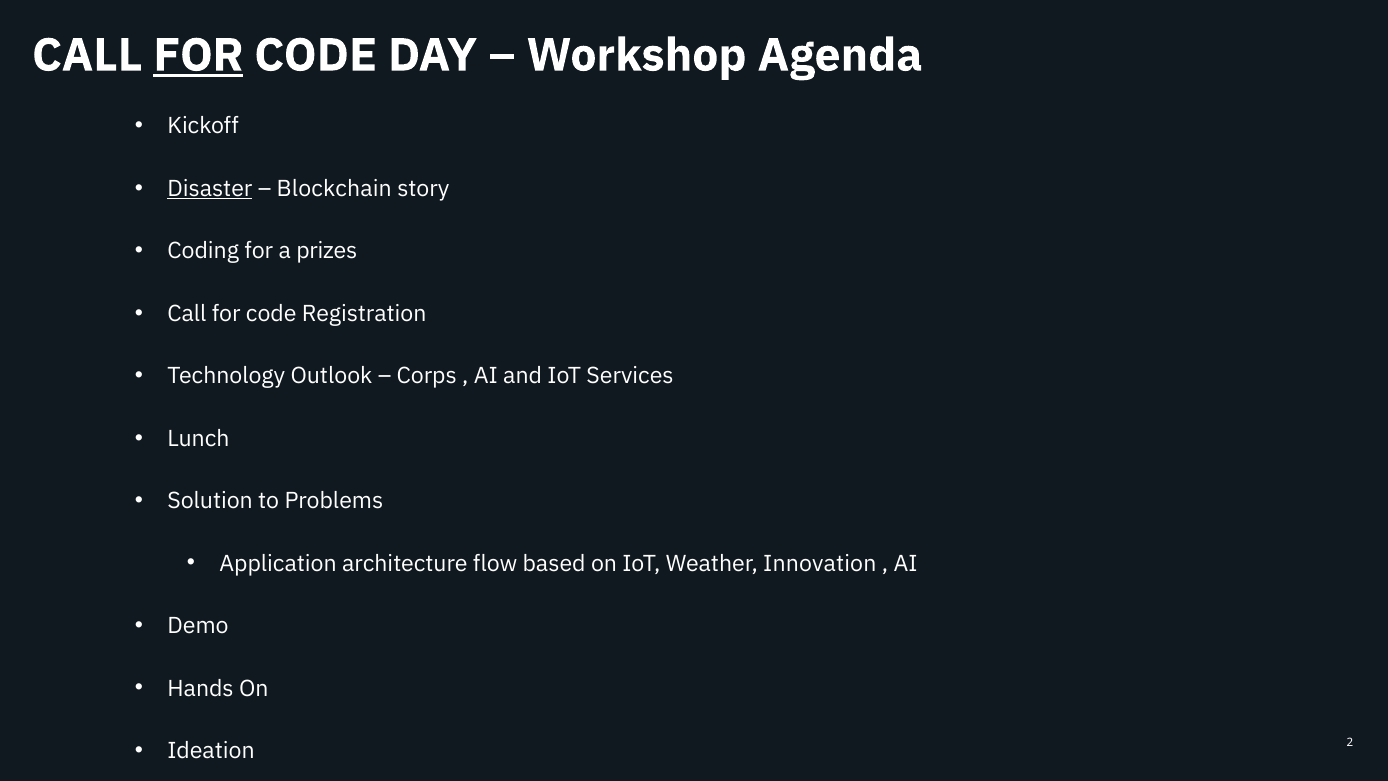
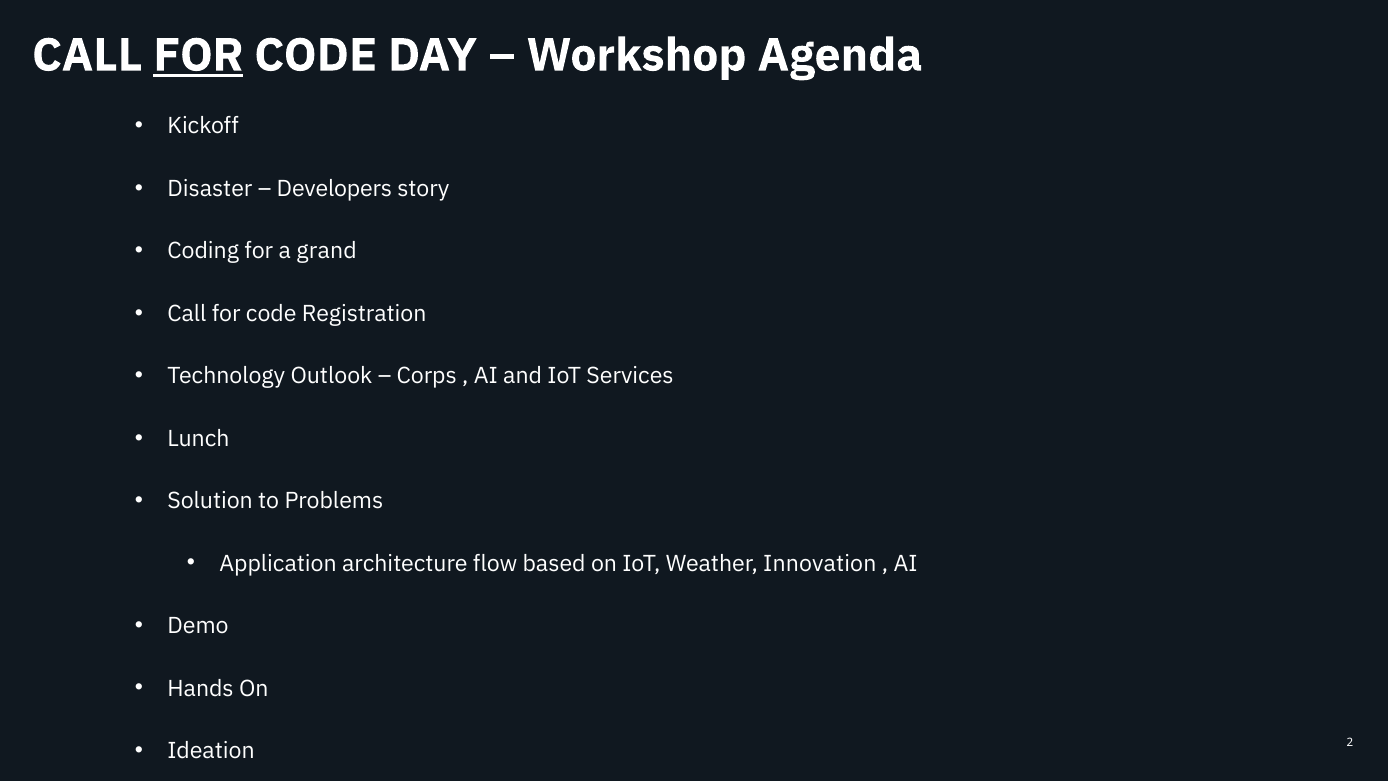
Disaster underline: present -> none (210, 189)
Blockchain: Blockchain -> Developers (334, 189)
prizes: prizes -> grand (327, 251)
